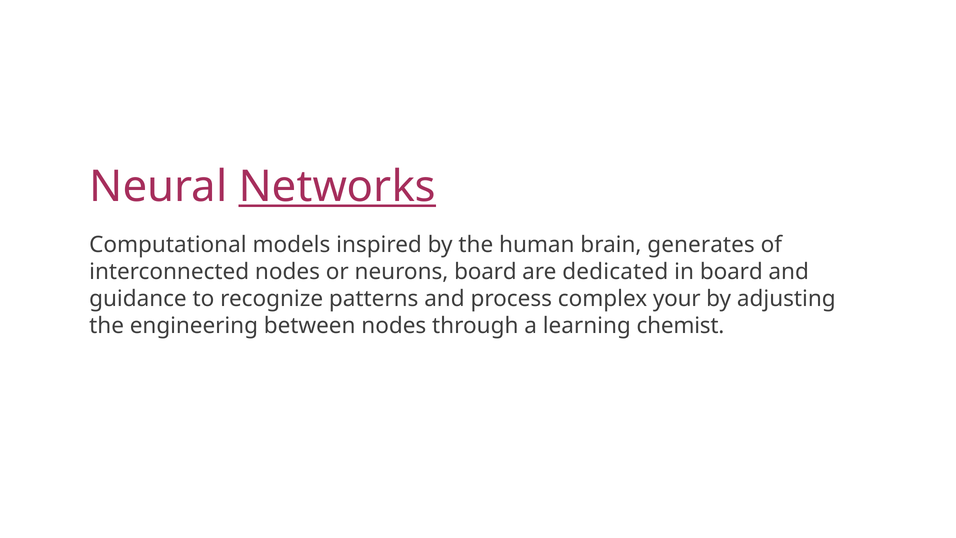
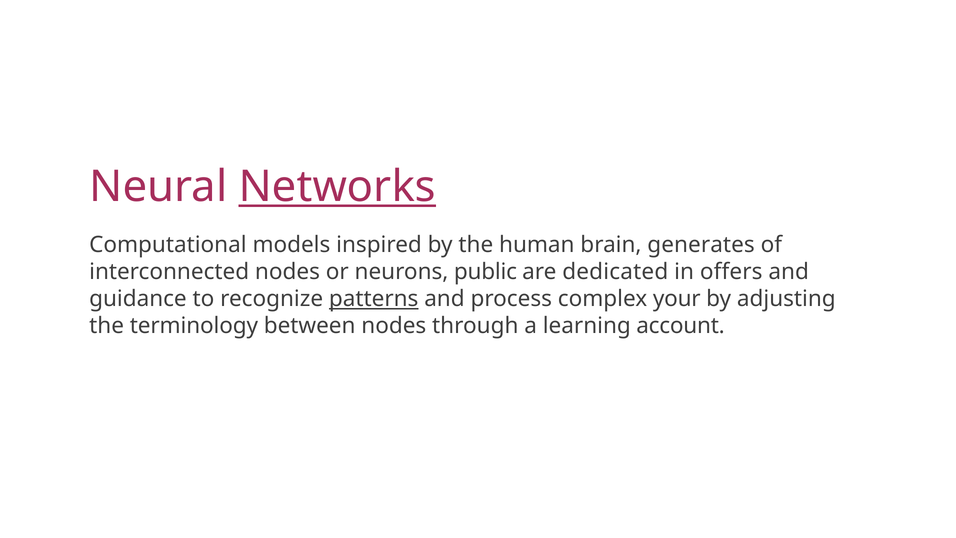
neurons board: board -> public (485, 272)
in board: board -> offers (731, 272)
patterns underline: none -> present (374, 299)
engineering: engineering -> terminology (194, 326)
chemist: chemist -> account (680, 326)
